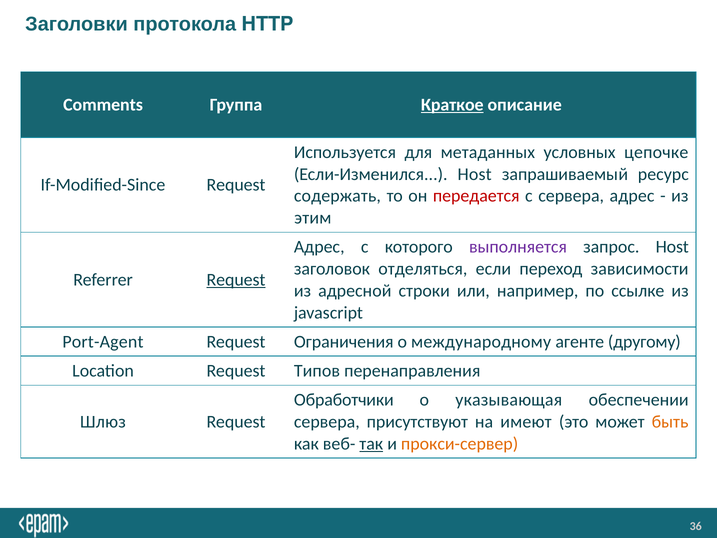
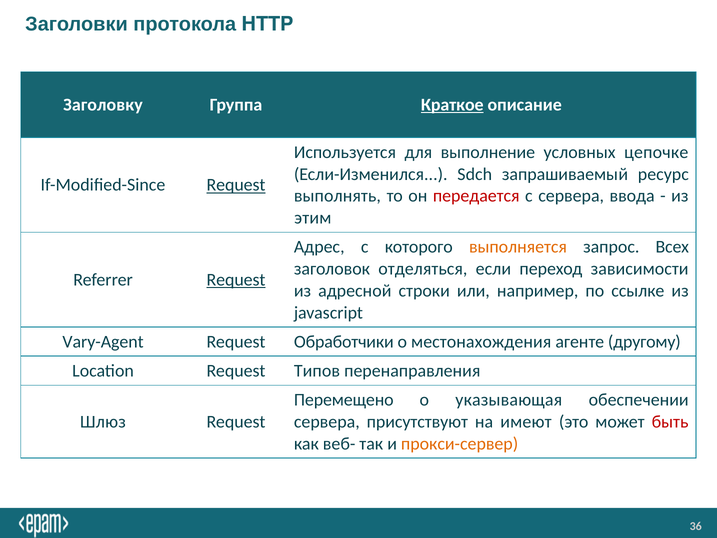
Comments: Comments -> Заголовку (103, 105)
метаданных: метаданных -> выполнение (488, 152)
Если-Изменился Host: Host -> Sdch (475, 174)
Request underline: none -> present (236, 185)
содержать: содержать -> выполнять (337, 196)
сервера адрес: адрес -> ввода (632, 196)
выполняется colour: purple -> orange (518, 247)
запрос Host: Host -> Всех (672, 247)
Port-Agent: Port-Agent -> Vary-Agent (103, 342)
Ограничения: Ограничения -> Обработчики (344, 342)
международному: международному -> местонахождения (481, 342)
Обработчики: Обработчики -> Перемещено (344, 400)
быть colour: orange -> red (670, 422)
так underline: present -> none (371, 443)
